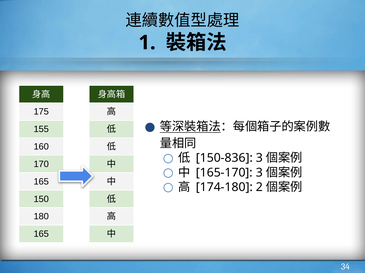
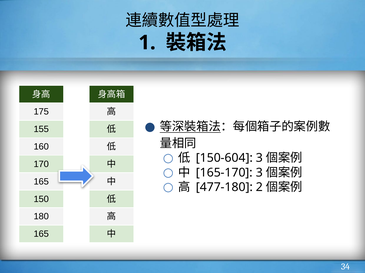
150-836: 150-836 -> 150-604 (224, 158)
174-180: 174-180 -> 477-180 (224, 188)
